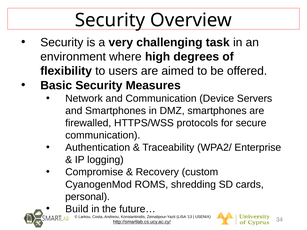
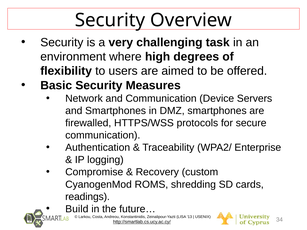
personal: personal -> readings (87, 197)
